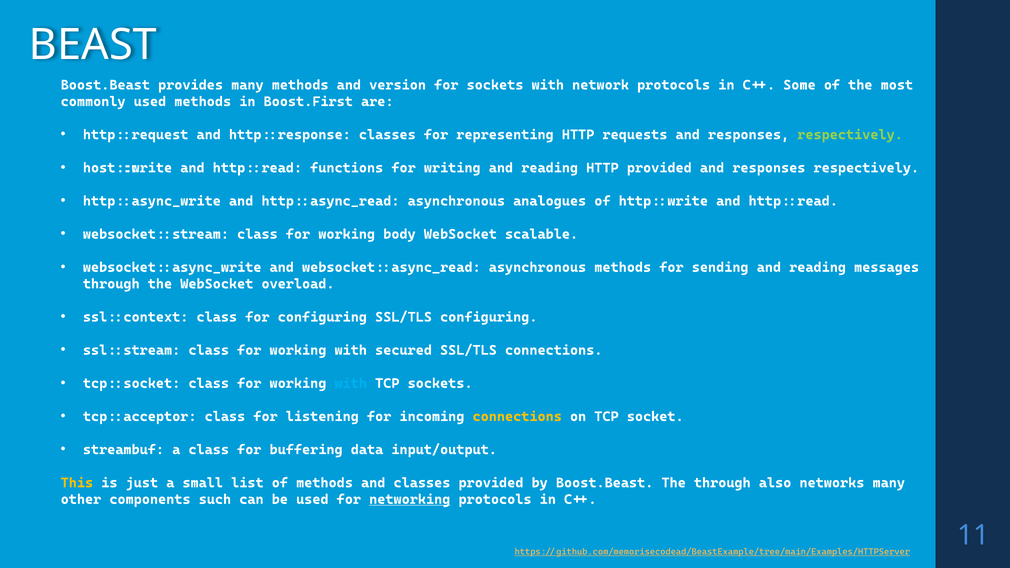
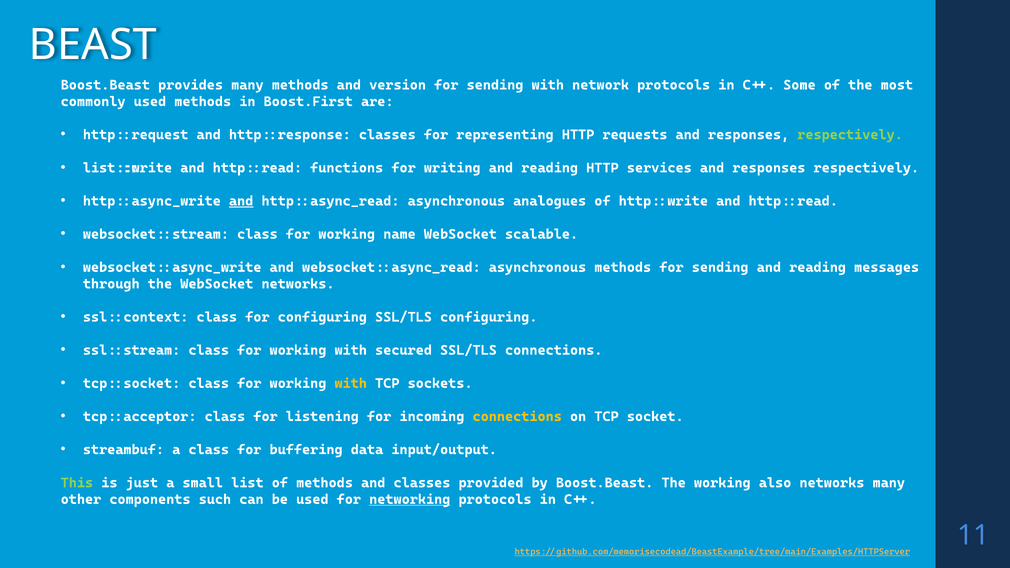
sockets: sockets -> sending (495, 85)
host::write: host::write -> list::write (128, 168)
HTTP provided: provided -> services (659, 168)
and underline: none -> present (241, 201)
body: body -> name (399, 234)
WebSocket overload: overload -> networks (298, 284)
with colour: light blue -> yellow (351, 383)
This colour: yellow -> light green (77, 483)
The through: through -> working (722, 483)
